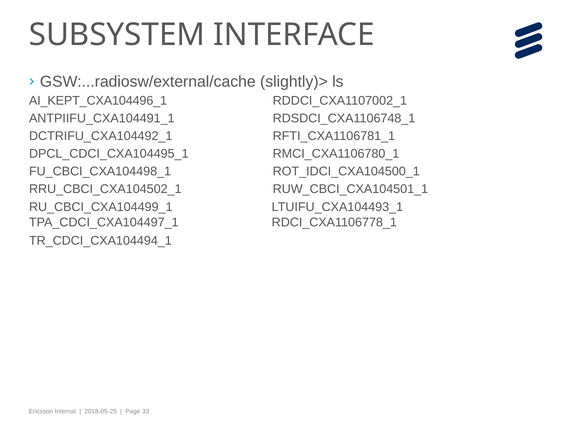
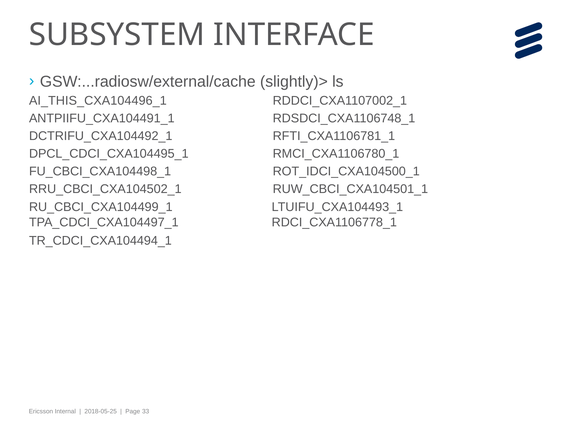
AI_KEPT_CXA104496_1: AI_KEPT_CXA104496_1 -> AI_THIS_CXA104496_1 (98, 101)
